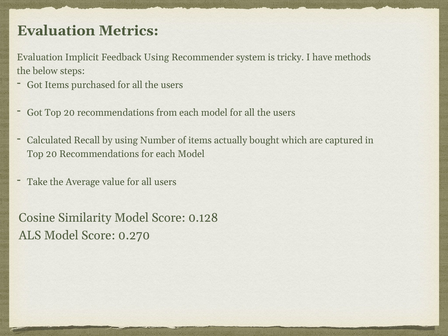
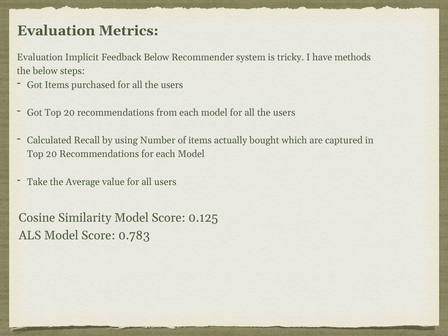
Feedback Using: Using -> Below (157, 57)
0.128: 0.128 -> 0.125 (203, 218)
0.270: 0.270 -> 0.783 (134, 236)
